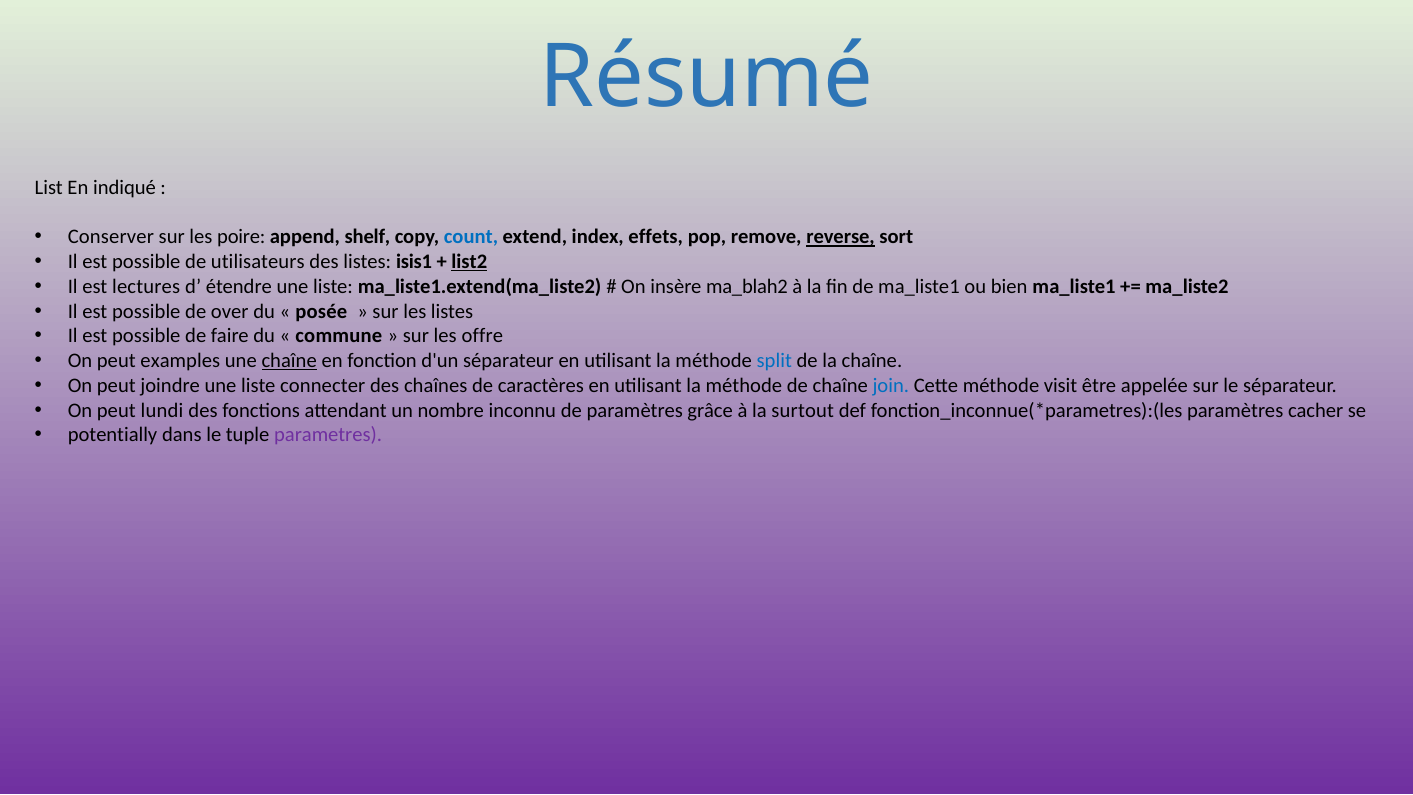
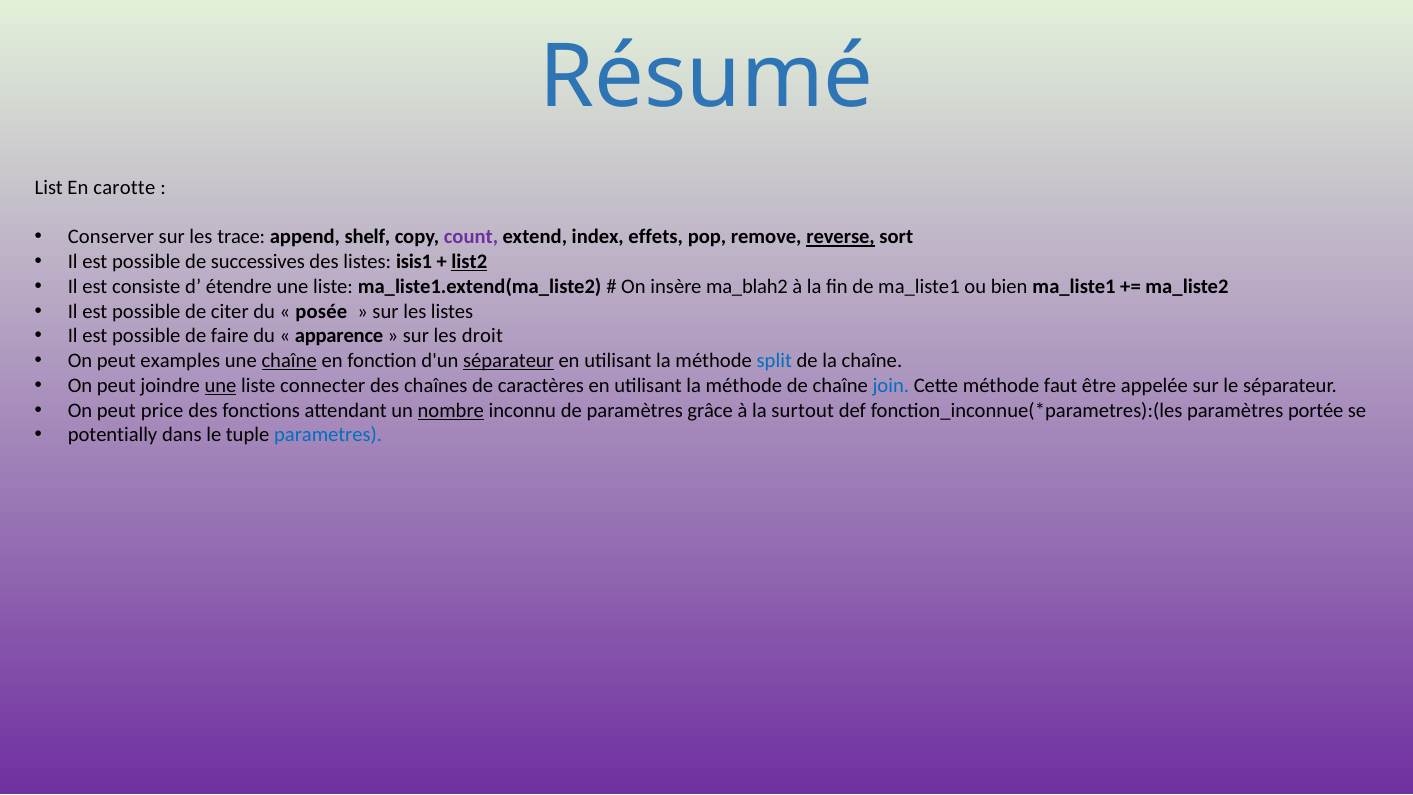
indiqué: indiqué -> carotte (124, 188)
poire: poire -> trace (241, 237)
count colour: blue -> purple (471, 237)
utilisateurs: utilisateurs -> successives (258, 262)
lectures: lectures -> consiste (146, 287)
over: over -> citer (230, 311)
commune: commune -> apparence (339, 336)
offre: offre -> droit (482, 336)
séparateur underline: none -> present (509, 361)
une underline: none -> present (221, 386)
visit: visit -> faut (1061, 386)
lundi: lundi -> price (162, 410)
nombre underline: none -> present (451, 410)
cacher: cacher -> portée (1316, 410)
parametres colour: purple -> blue (328, 435)
